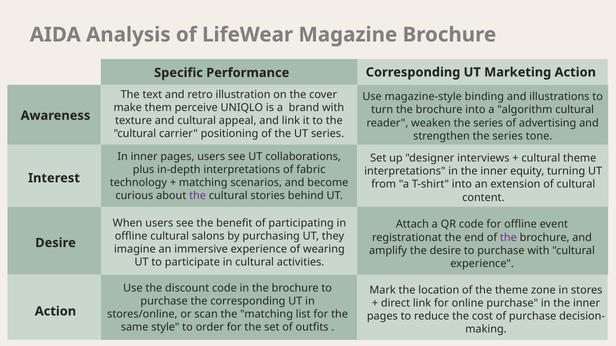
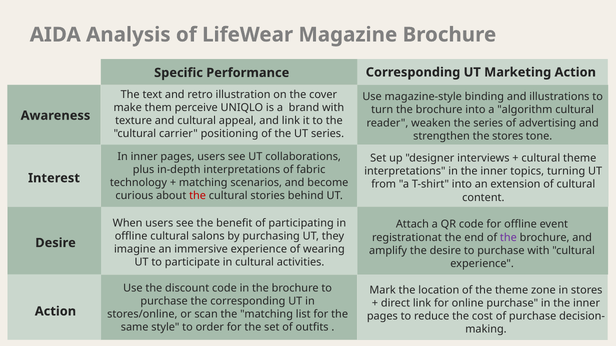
strengthen the series: series -> stores (508, 136)
equity: equity -> topics (527, 172)
the colour: purple -> red (198, 196)
